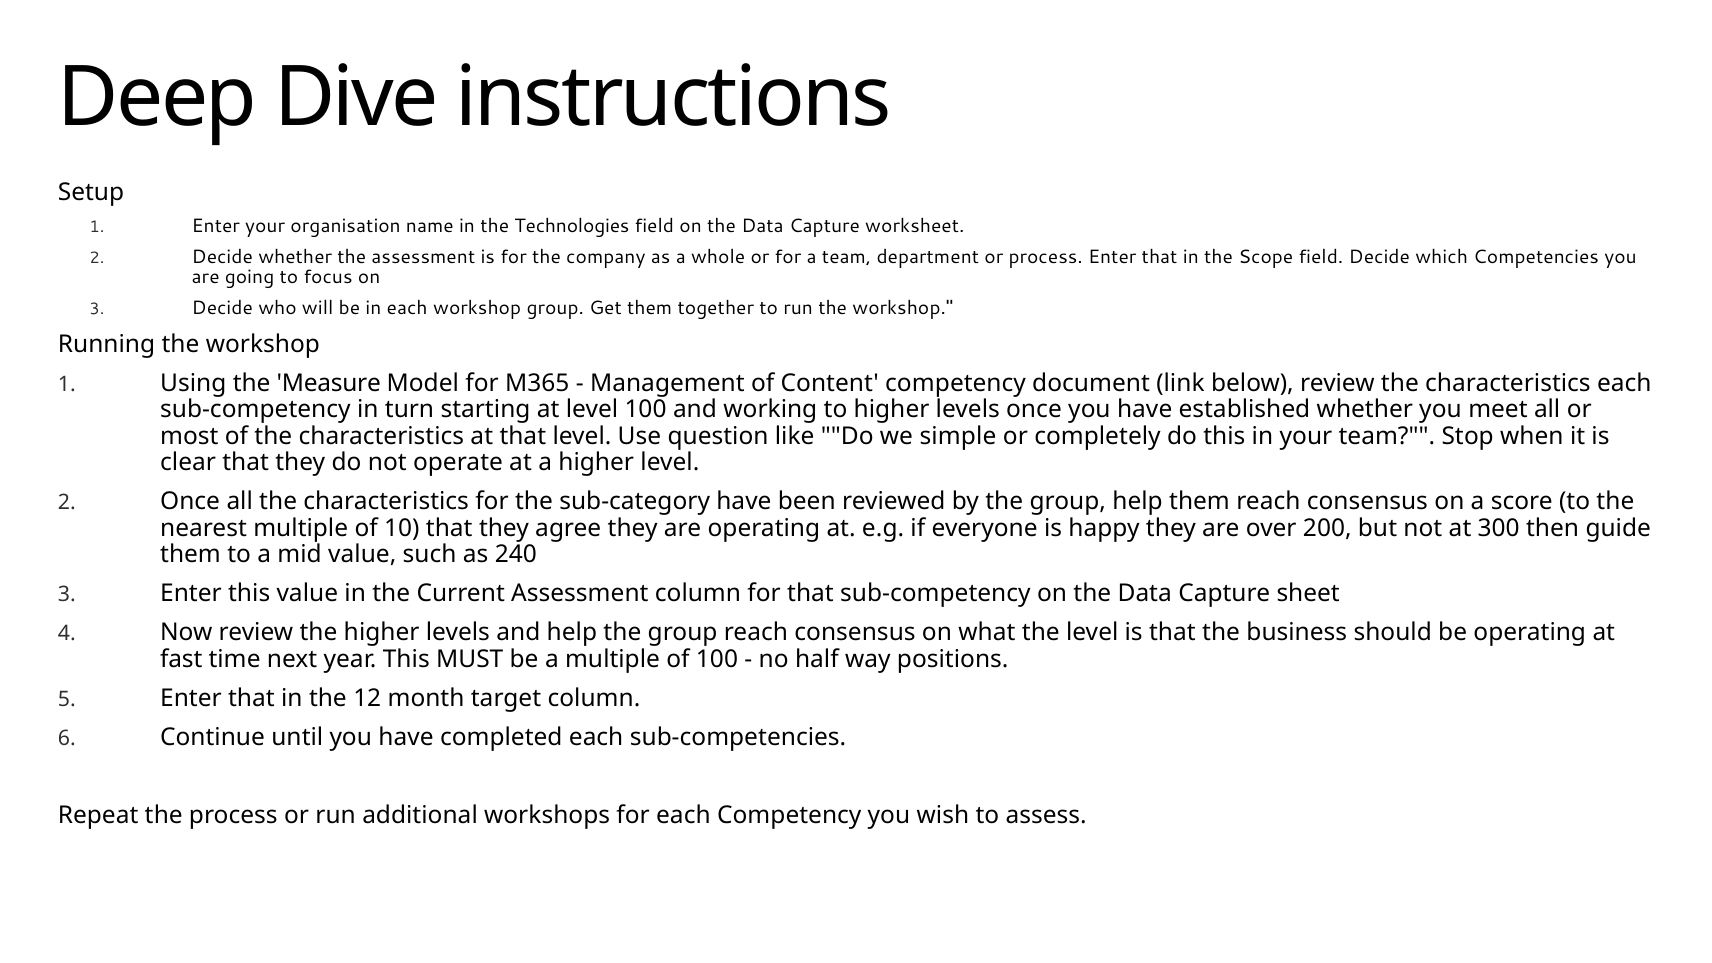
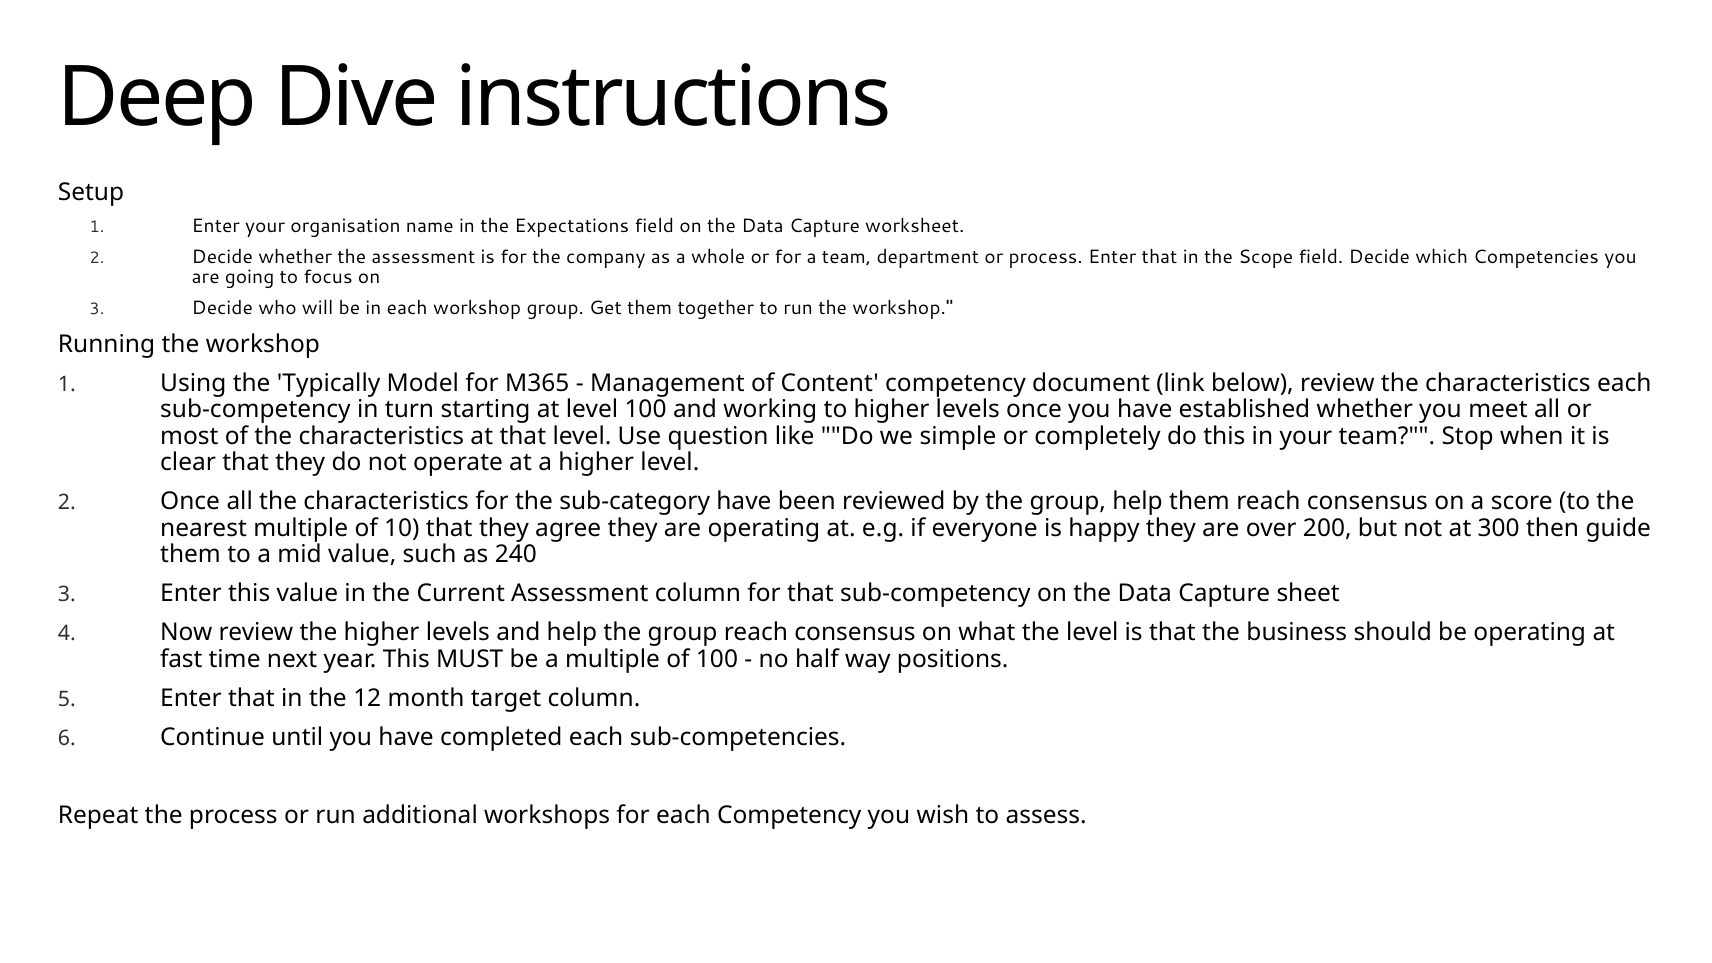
Technologies: Technologies -> Expectations (572, 226)
Measure: Measure -> Typically (329, 383)
